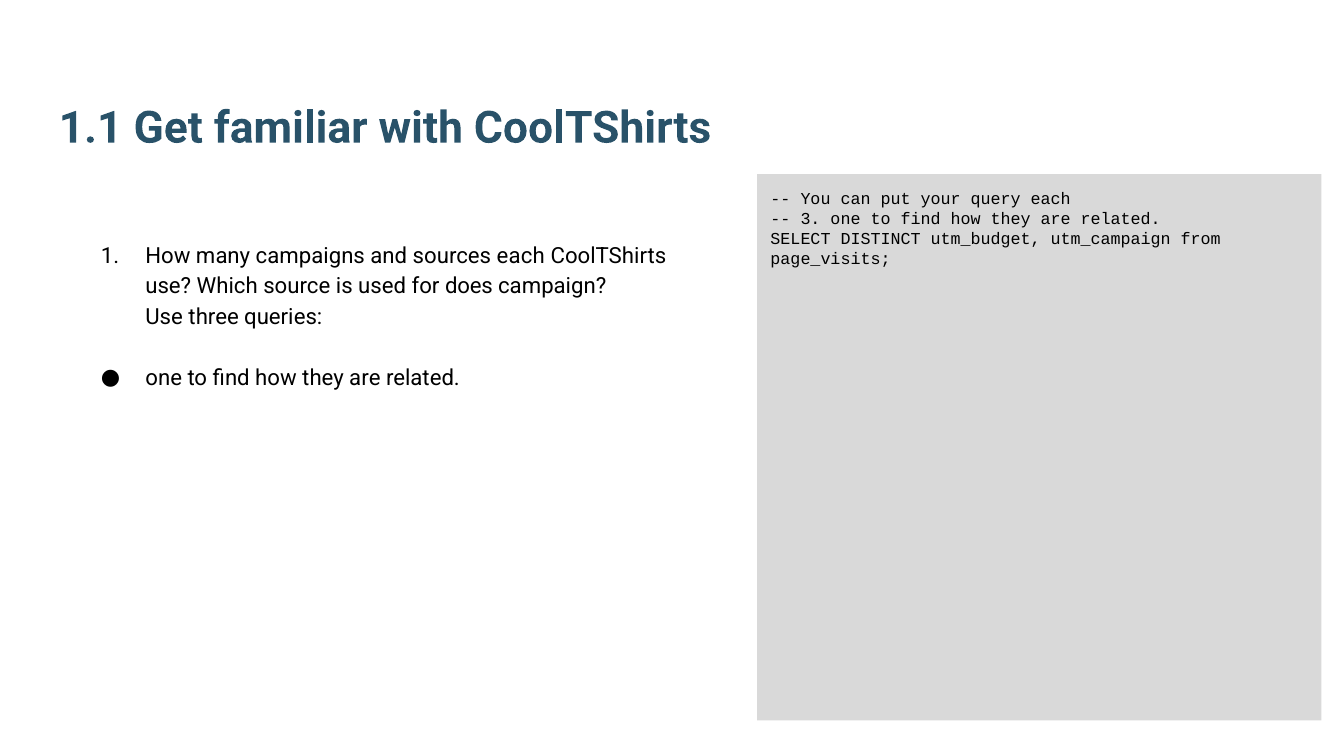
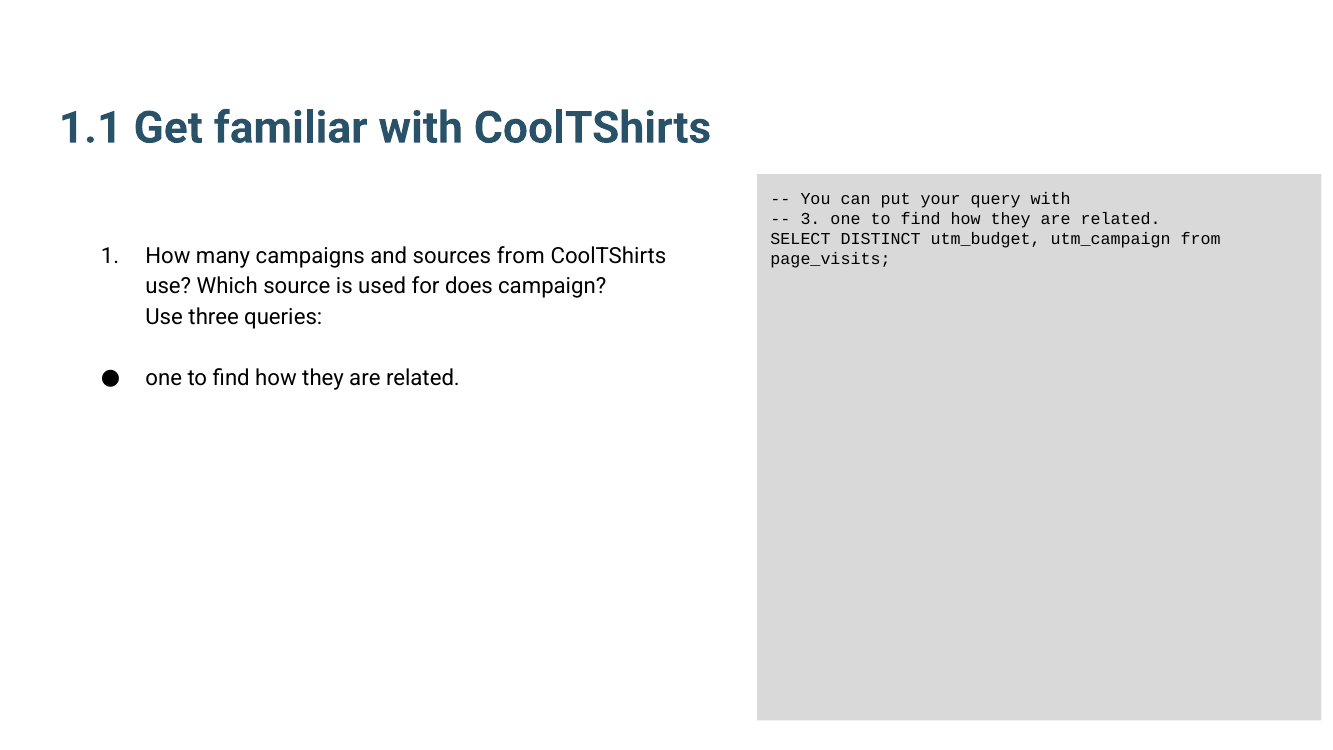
query each: each -> with (1051, 199)
sources each: each -> from (521, 256)
